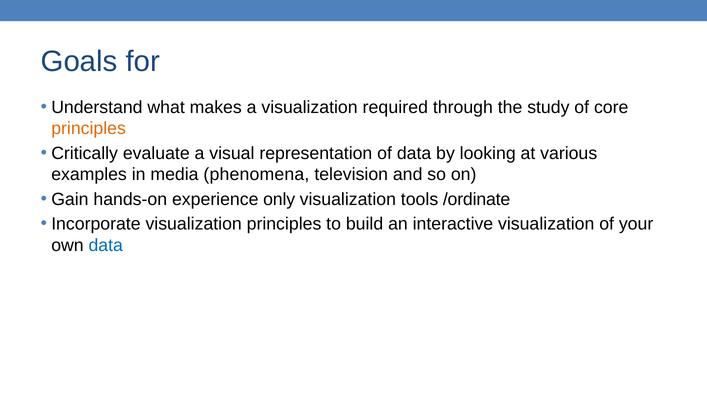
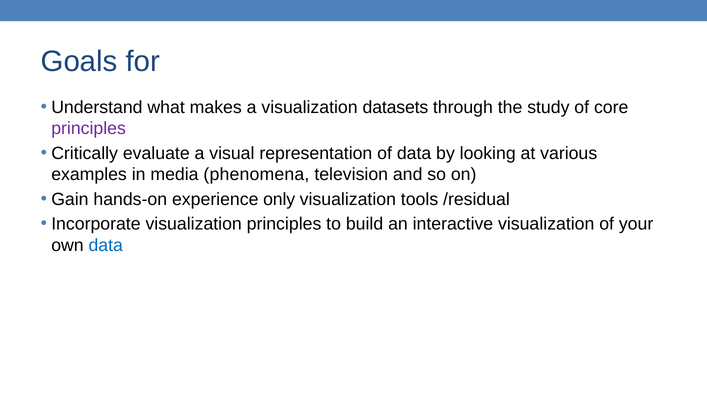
required: required -> datasets (395, 107)
principles colour: orange -> purple (89, 129)
/ordinate: /ordinate -> /residual (476, 199)
